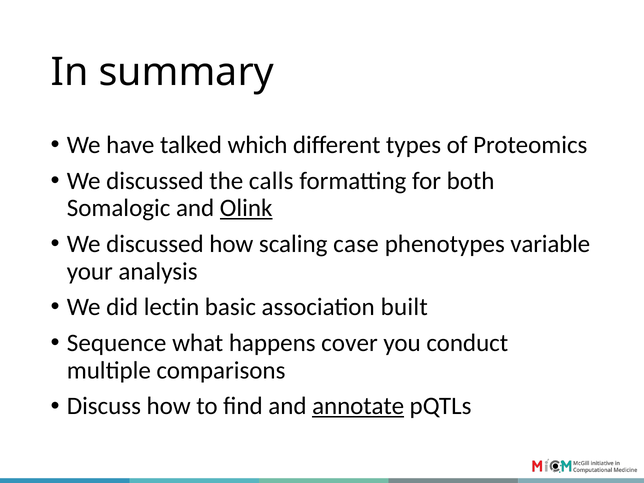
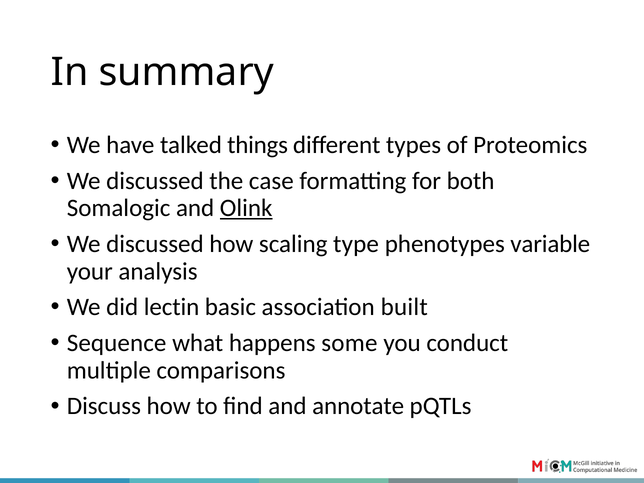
which: which -> things (258, 145)
calls: calls -> case (271, 181)
case: case -> type (356, 244)
cover: cover -> some (349, 343)
annotate underline: present -> none (358, 406)
